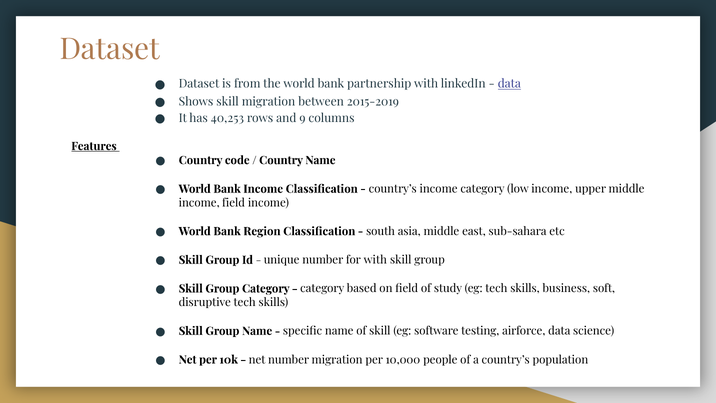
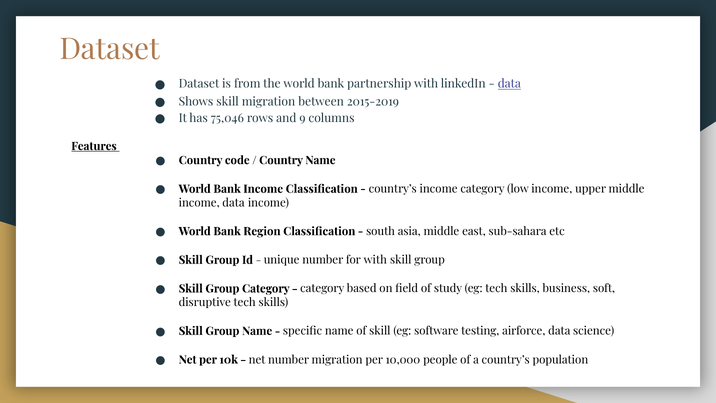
40,253: 40,253 -> 75,046 (227, 118)
income field: field -> data (233, 203)
